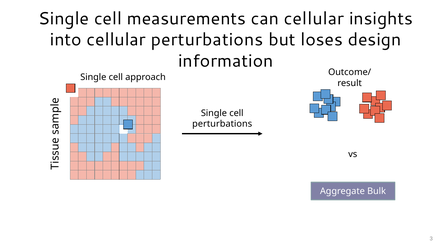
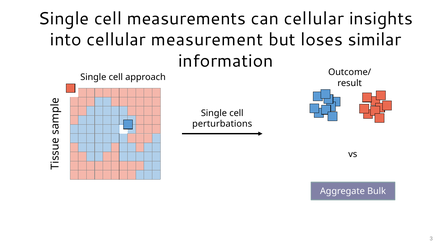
cellular perturbations: perturbations -> measurement (207, 40)
design: design -> similar (375, 40)
